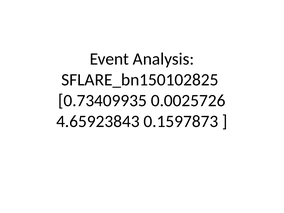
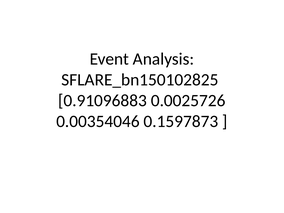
0.73409935: 0.73409935 -> 0.91096883 (103, 101)
4.65923843: 4.65923843 -> 0.00354046 (98, 121)
